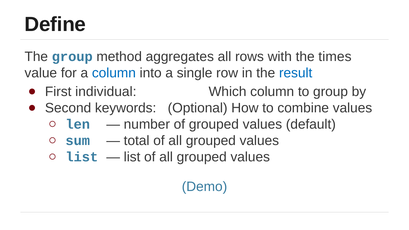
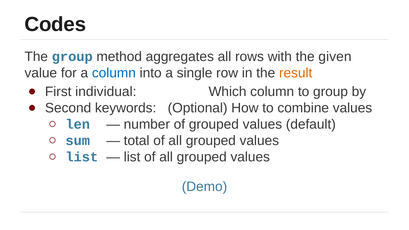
Define: Define -> Codes (55, 25)
times: times -> given (335, 57)
result colour: blue -> orange (296, 73)
